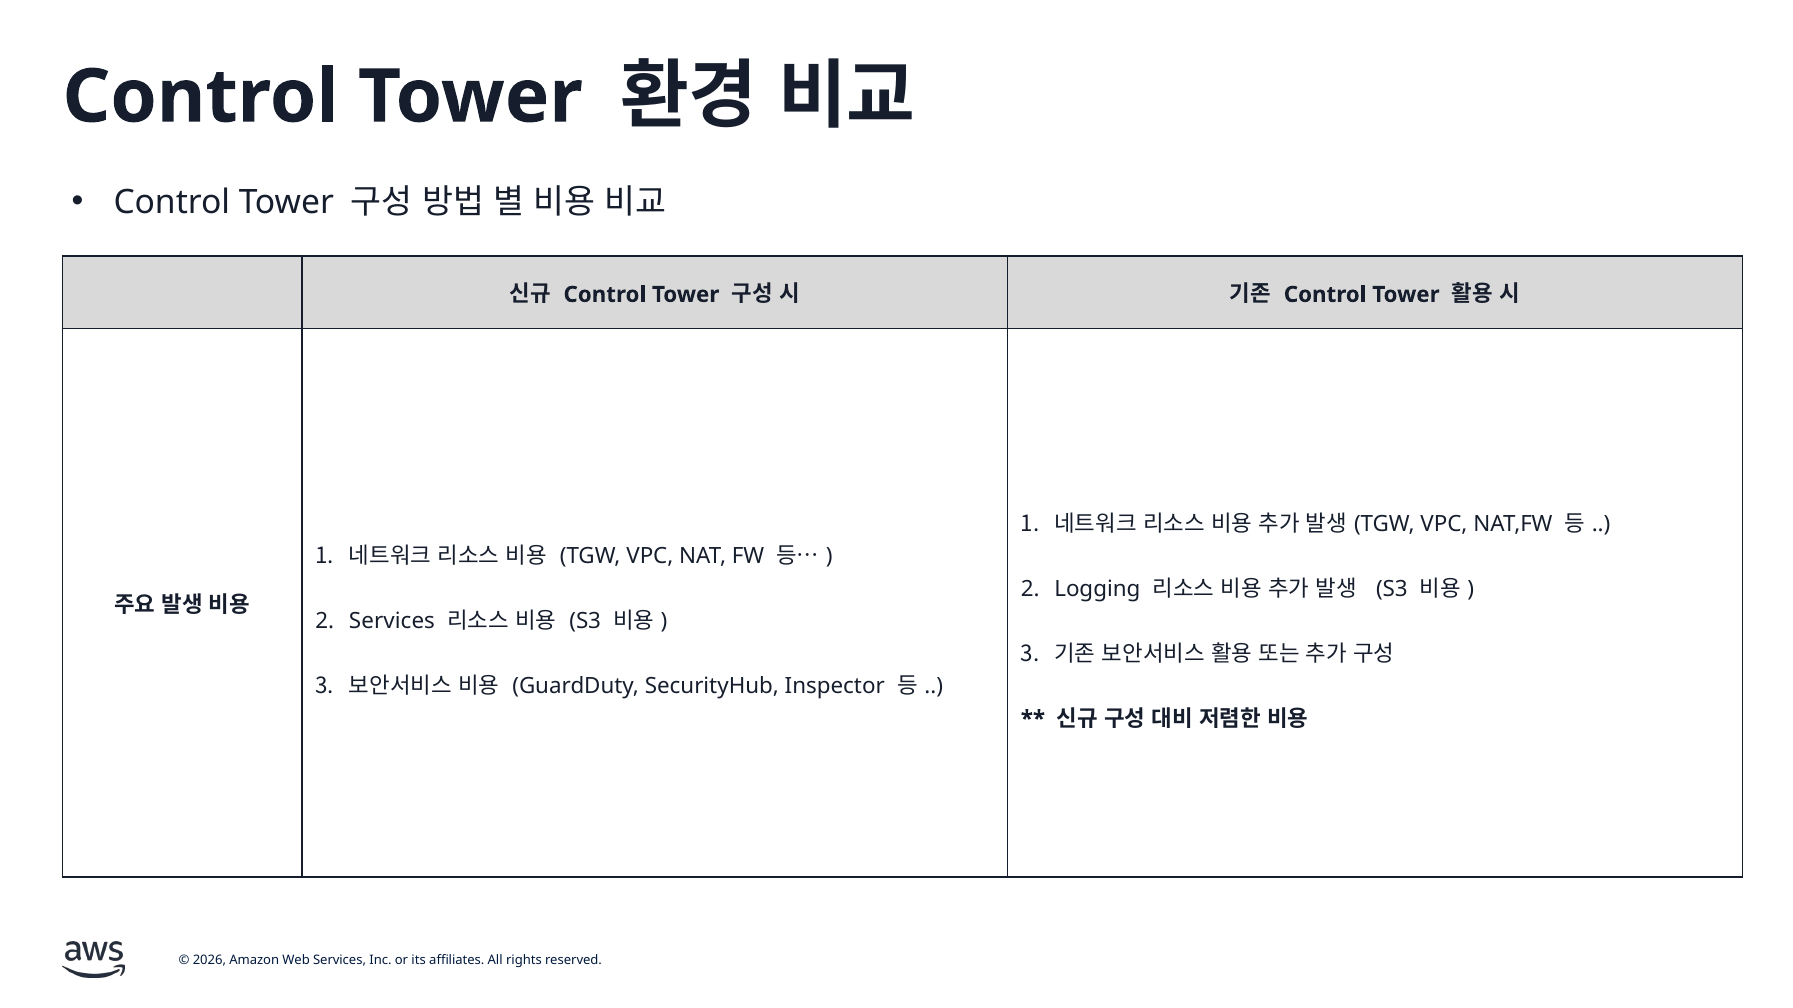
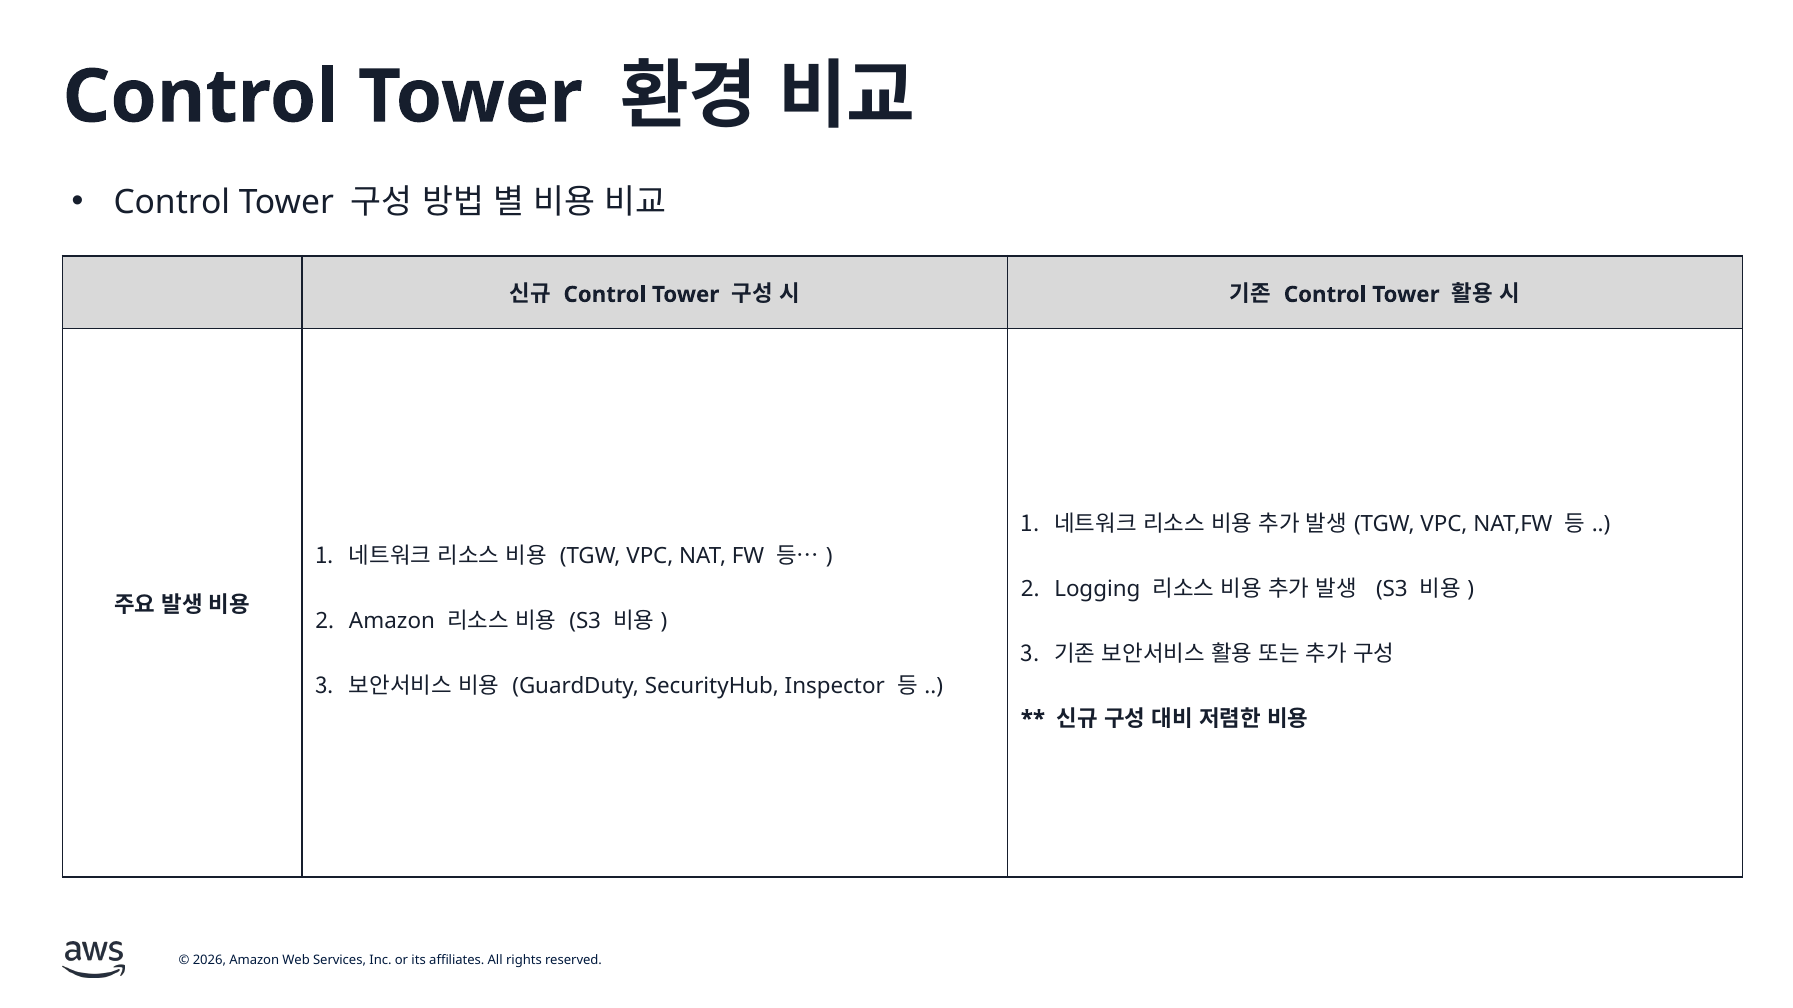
Services: Services -> Amazon (392, 622)
